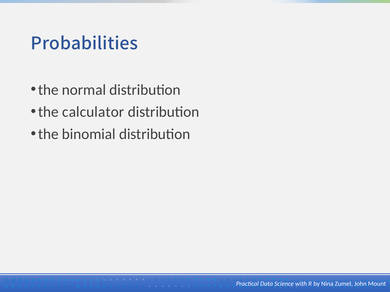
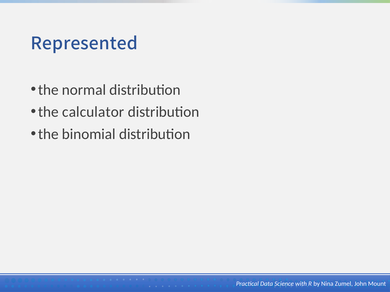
Probabilities: Probabilities -> Represented (84, 44)
